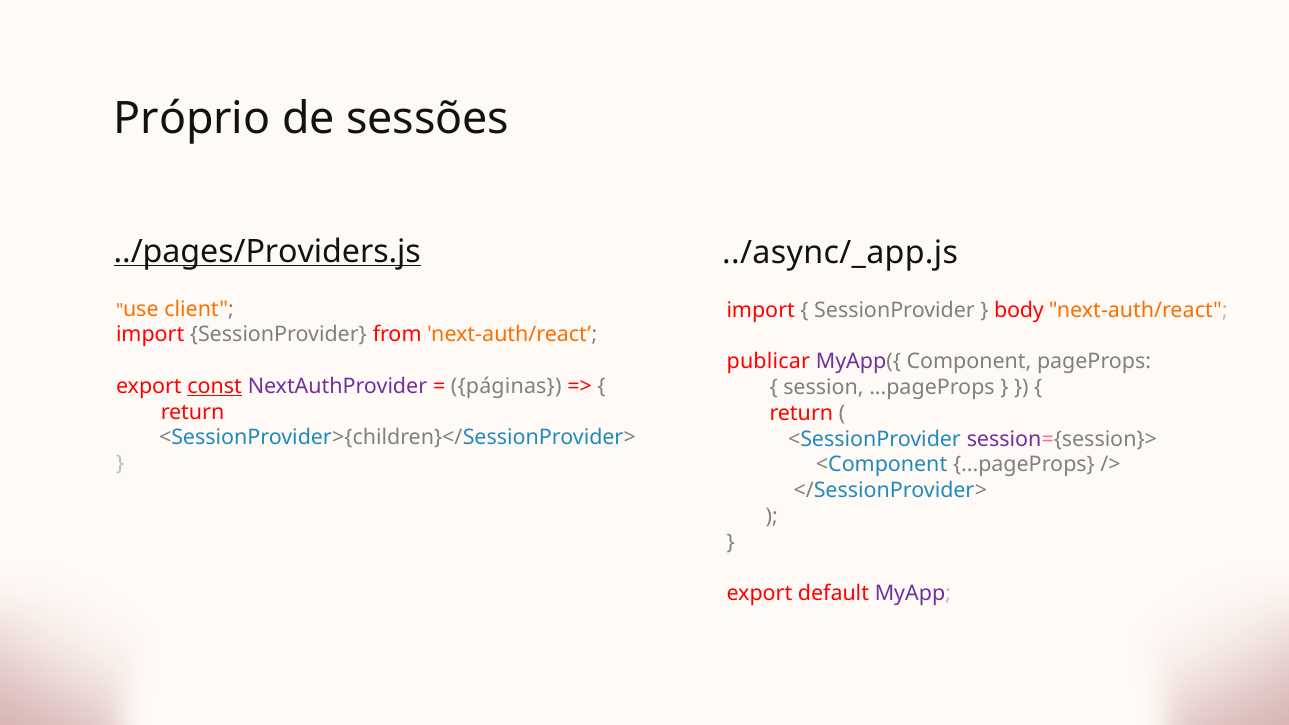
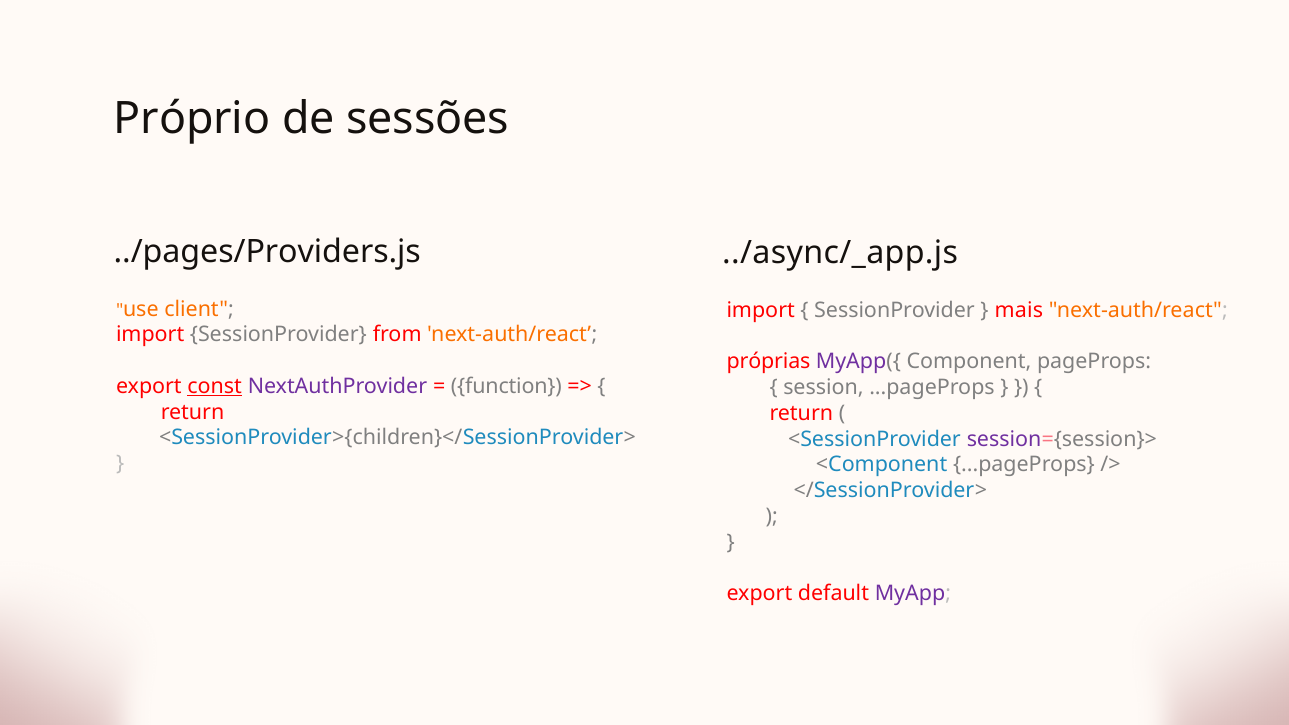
../pages/Providers.js underline: present -> none (267, 252)
body: body -> mais (1019, 310)
publicar: publicar -> próprias (769, 362)
páginas: páginas -> function (506, 386)
